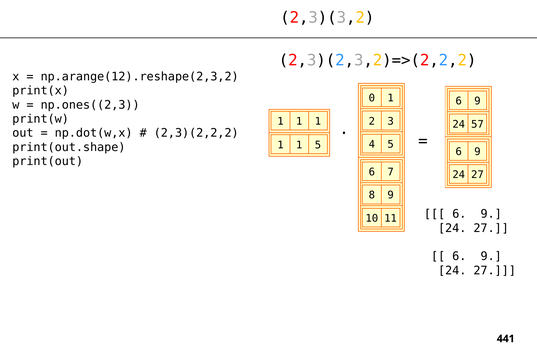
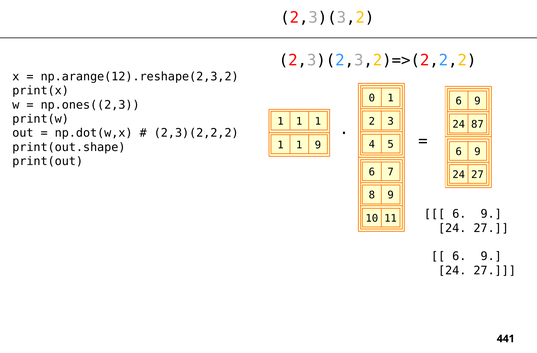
57: 57 -> 87 (477, 124)
1 5: 5 -> 9 (318, 145)
